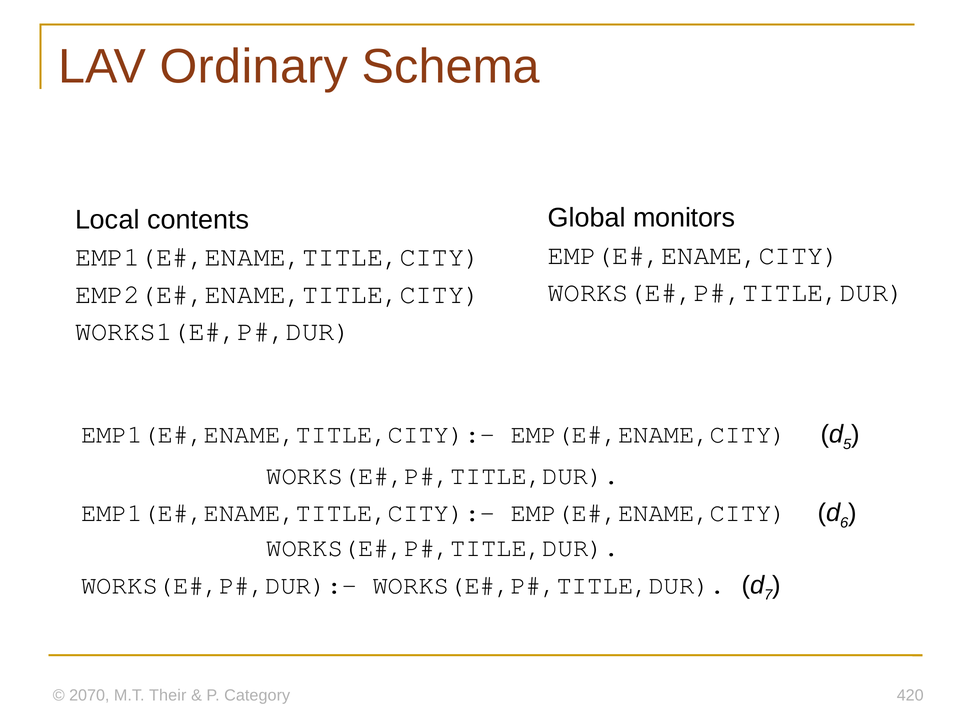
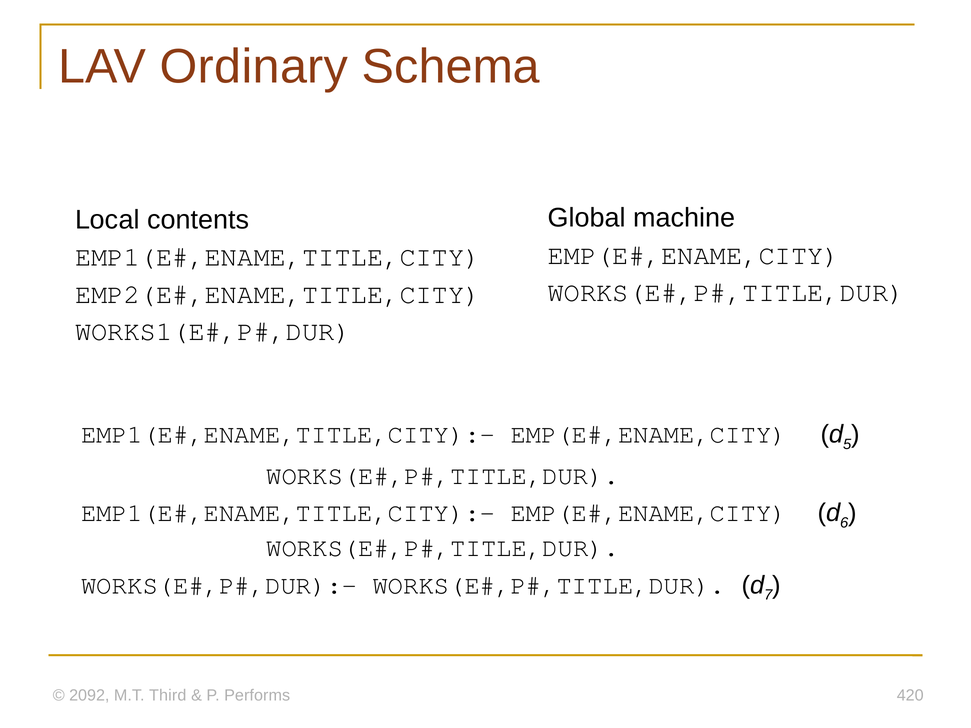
monitors: monitors -> machine (684, 218)
2070: 2070 -> 2092 (89, 695)
Their: Their -> Third (168, 695)
Category: Category -> Performs (257, 695)
